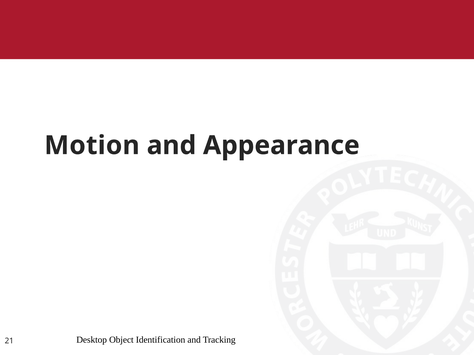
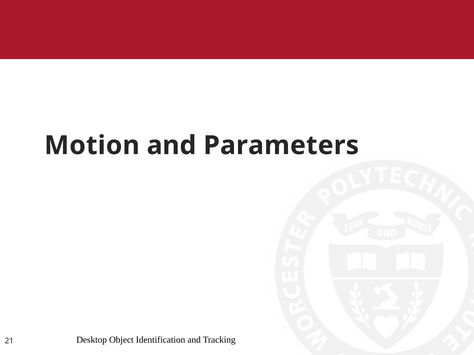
Appearance: Appearance -> Parameters (281, 146)
